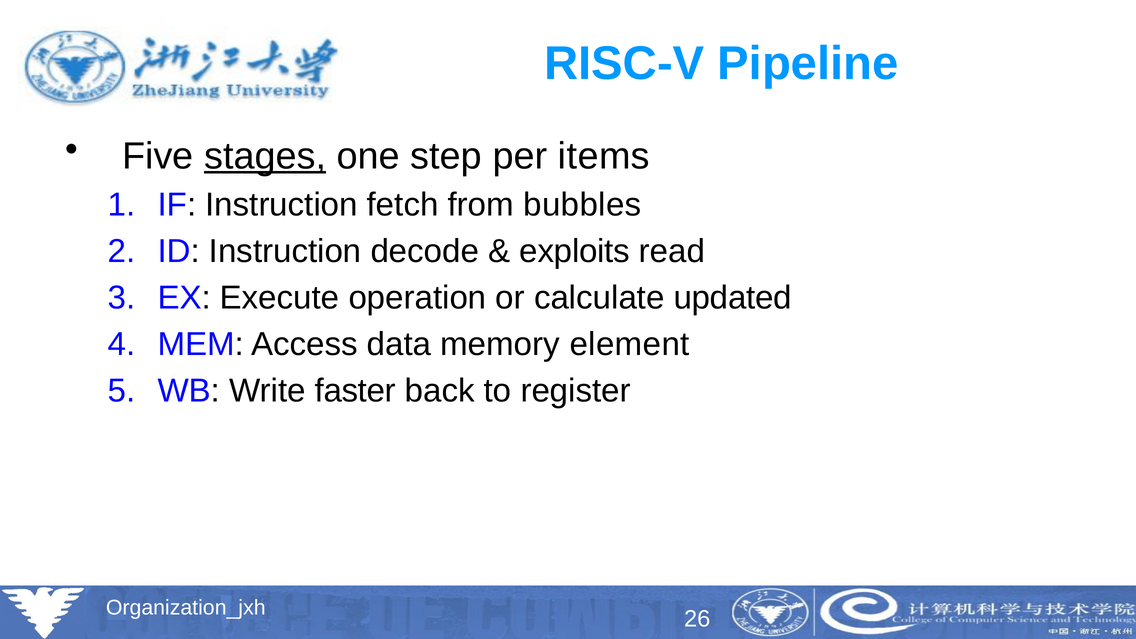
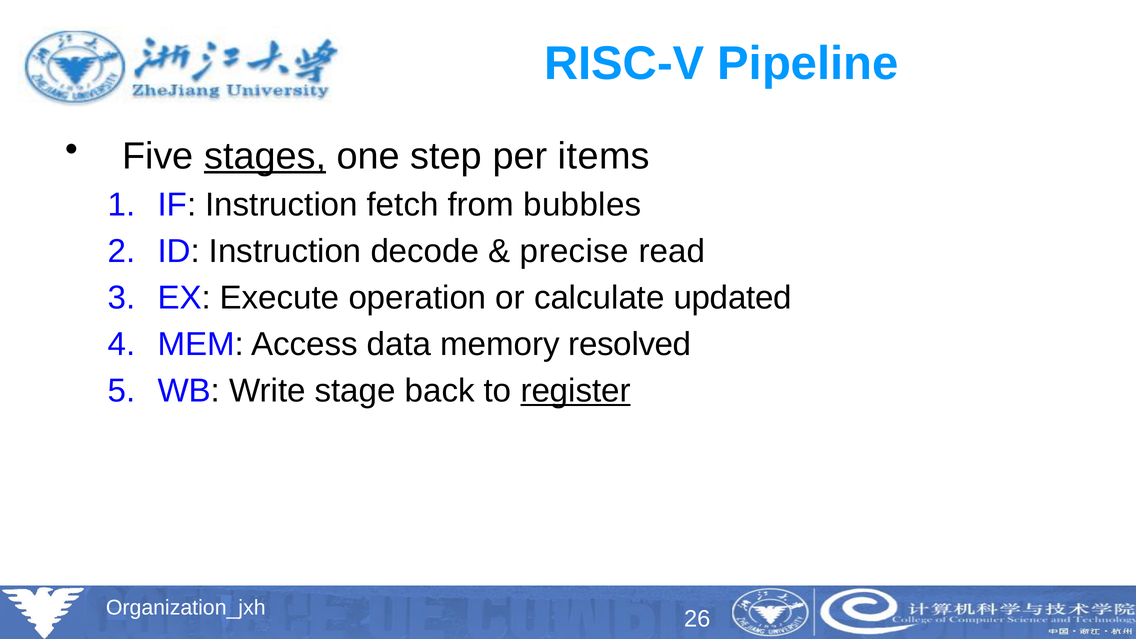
exploits: exploits -> precise (574, 251)
element: element -> resolved (630, 344)
faster: faster -> stage (355, 391)
register underline: none -> present (576, 391)
